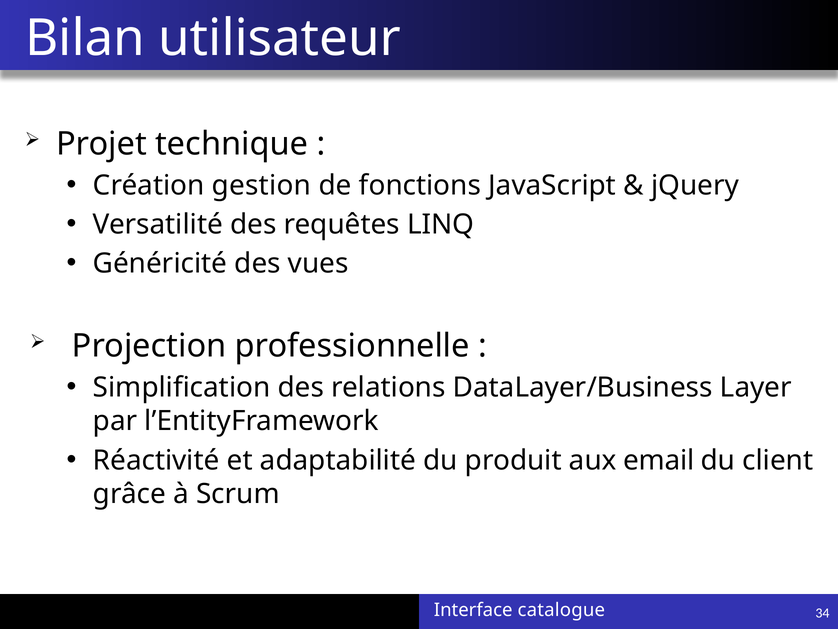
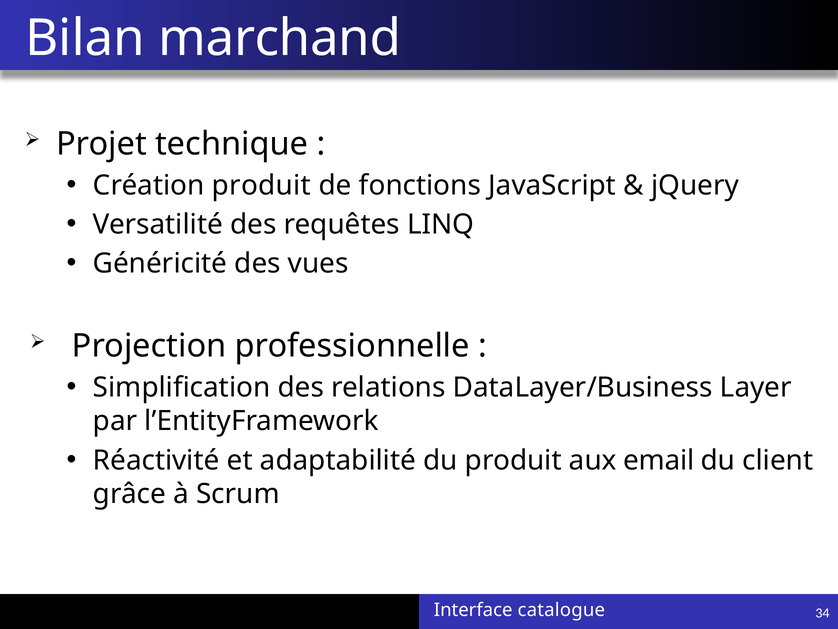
utilisateur: utilisateur -> marchand (280, 38)
Création gestion: gestion -> produit (262, 185)
